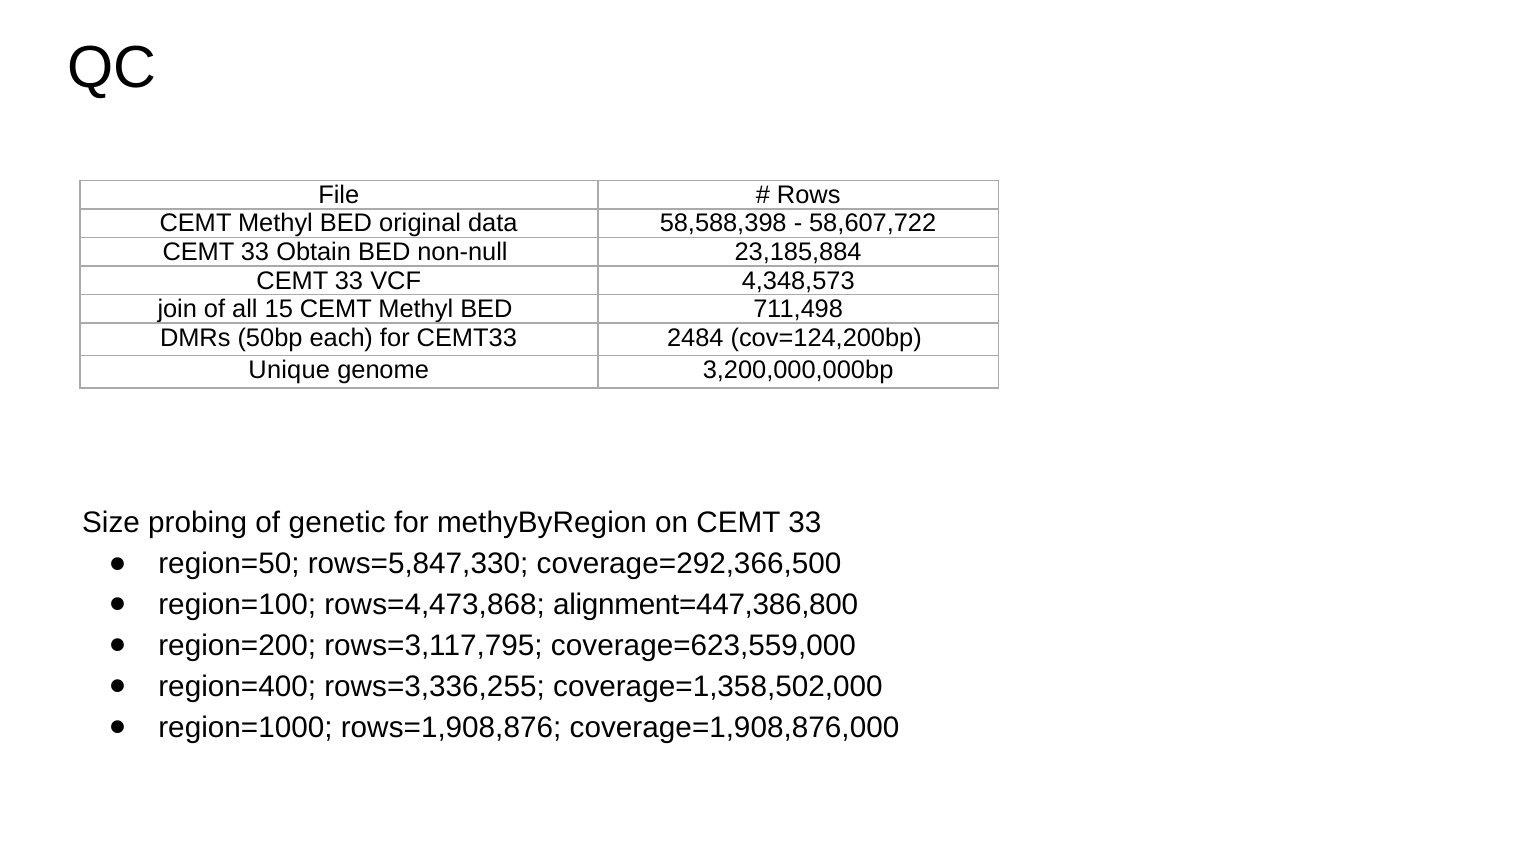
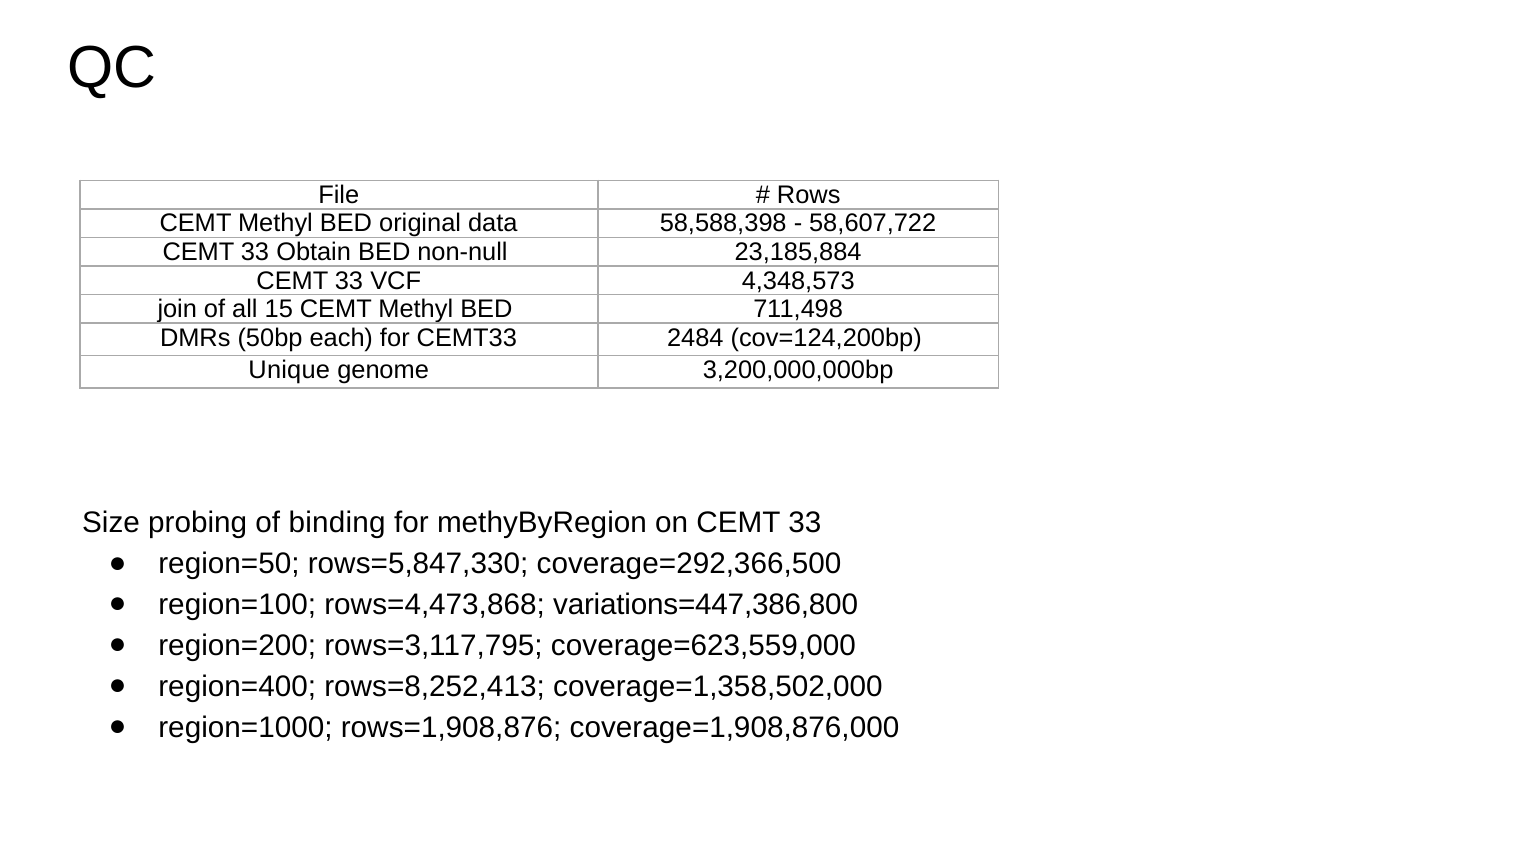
genetic: genetic -> binding (337, 523)
alignment=447,386,800: alignment=447,386,800 -> variations=447,386,800 (706, 605)
rows=3,336,255: rows=3,336,255 -> rows=8,252,413 (435, 687)
